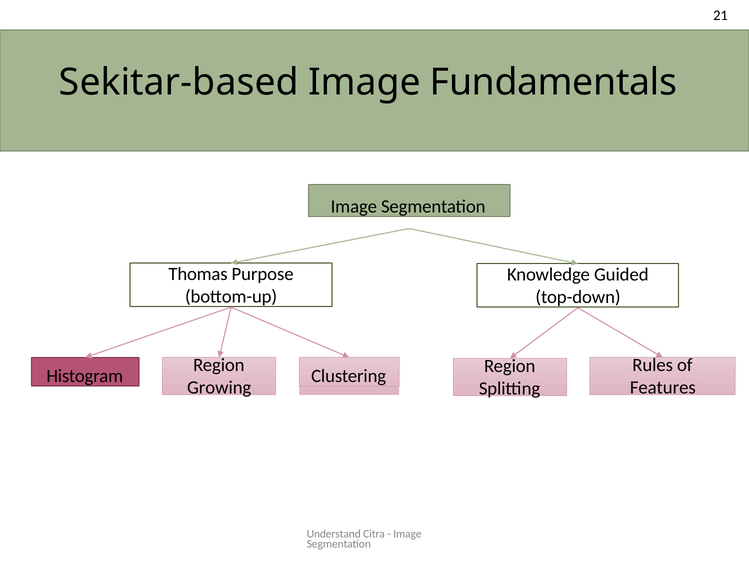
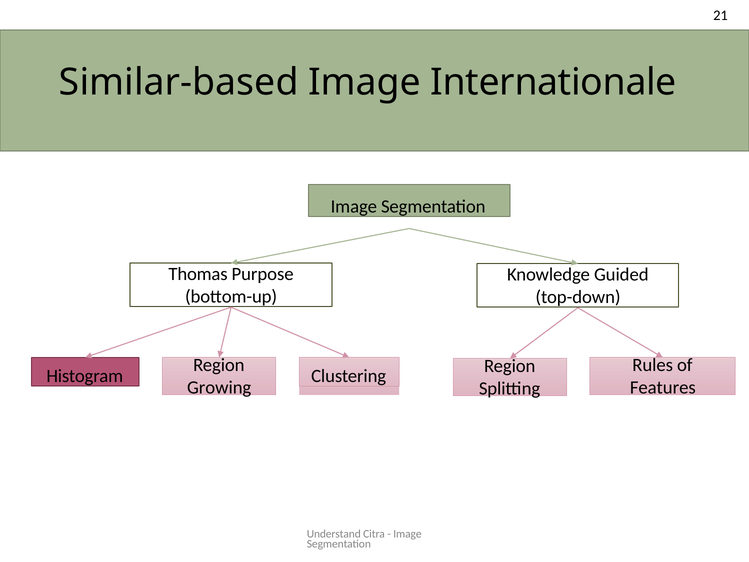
Sekitar-based: Sekitar-based -> Similar-based (179, 82)
Fundamentals: Fundamentals -> Internationale (553, 82)
